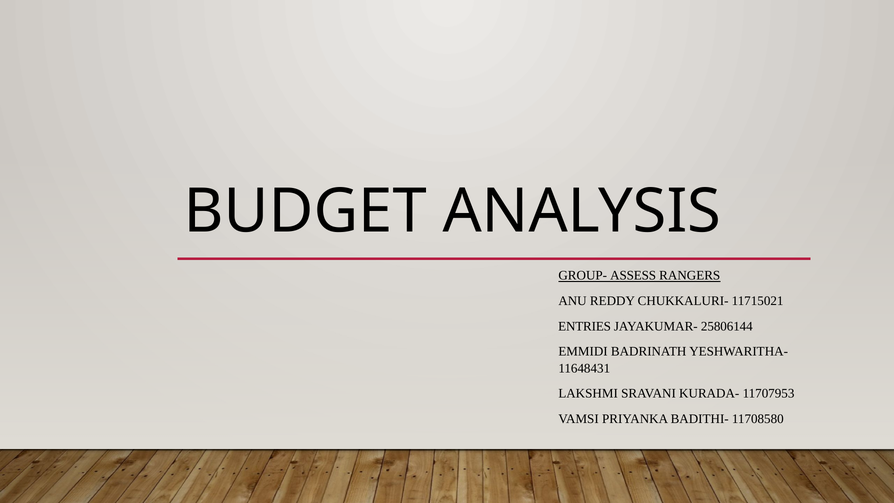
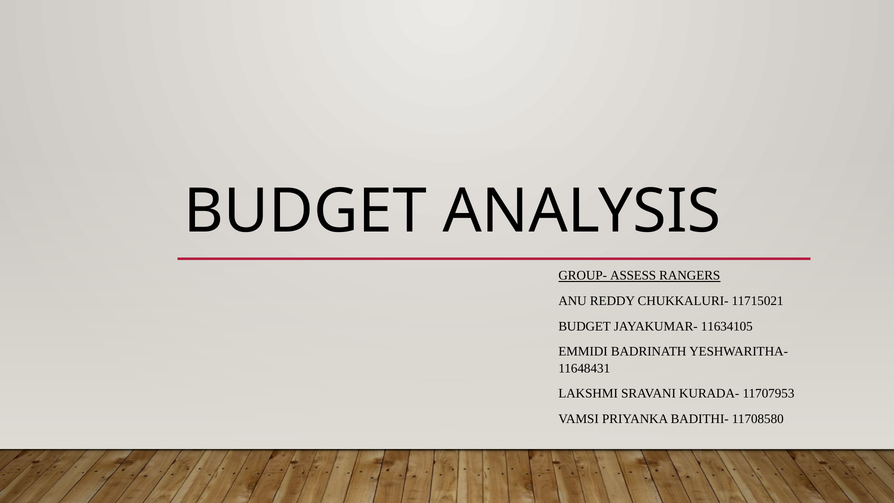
ENTRIES: ENTRIES -> BUDGET (585, 326)
25806144: 25806144 -> 11634105 (727, 326)
